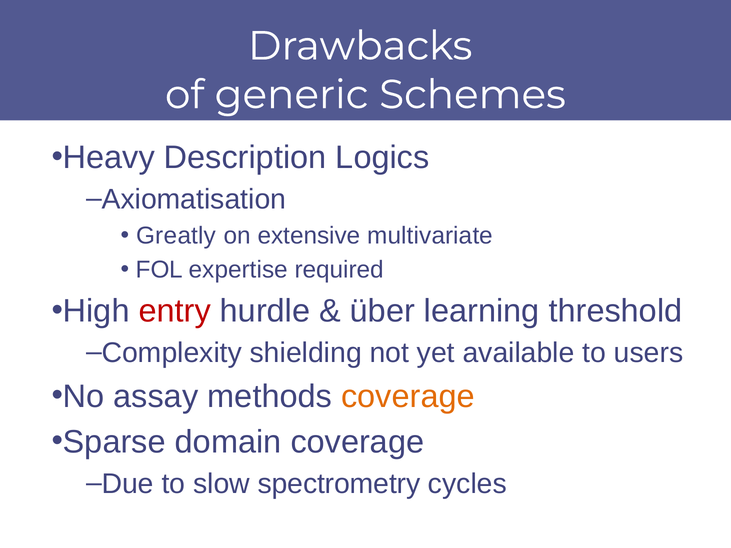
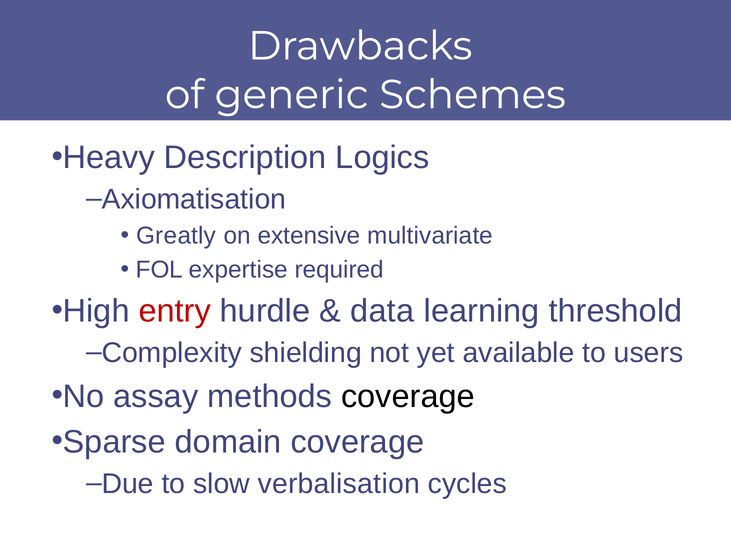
über: über -> data (382, 311)
coverage colour: orange -> black (408, 397)
spectrometry: spectrometry -> verbalisation (339, 484)
